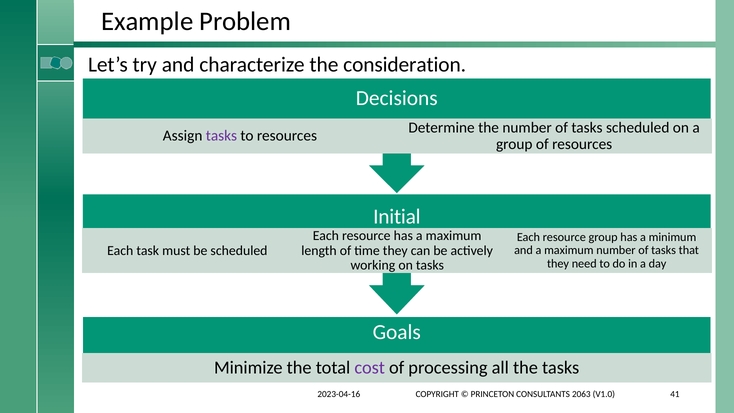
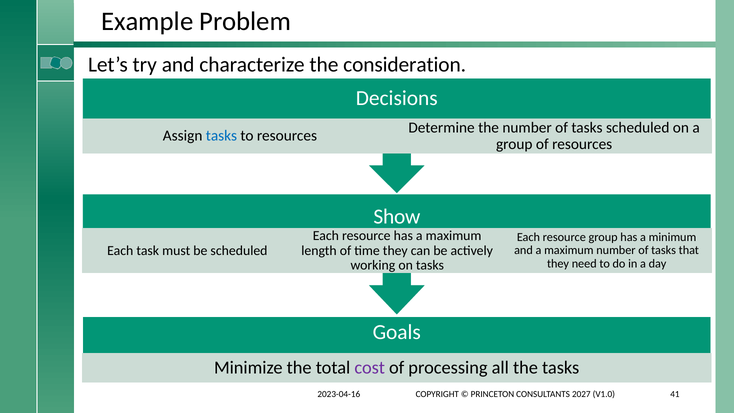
tasks colour: purple -> blue (221, 136)
Initial: Initial -> Show (397, 217)
2063: 2063 -> 2027 (581, 394)
